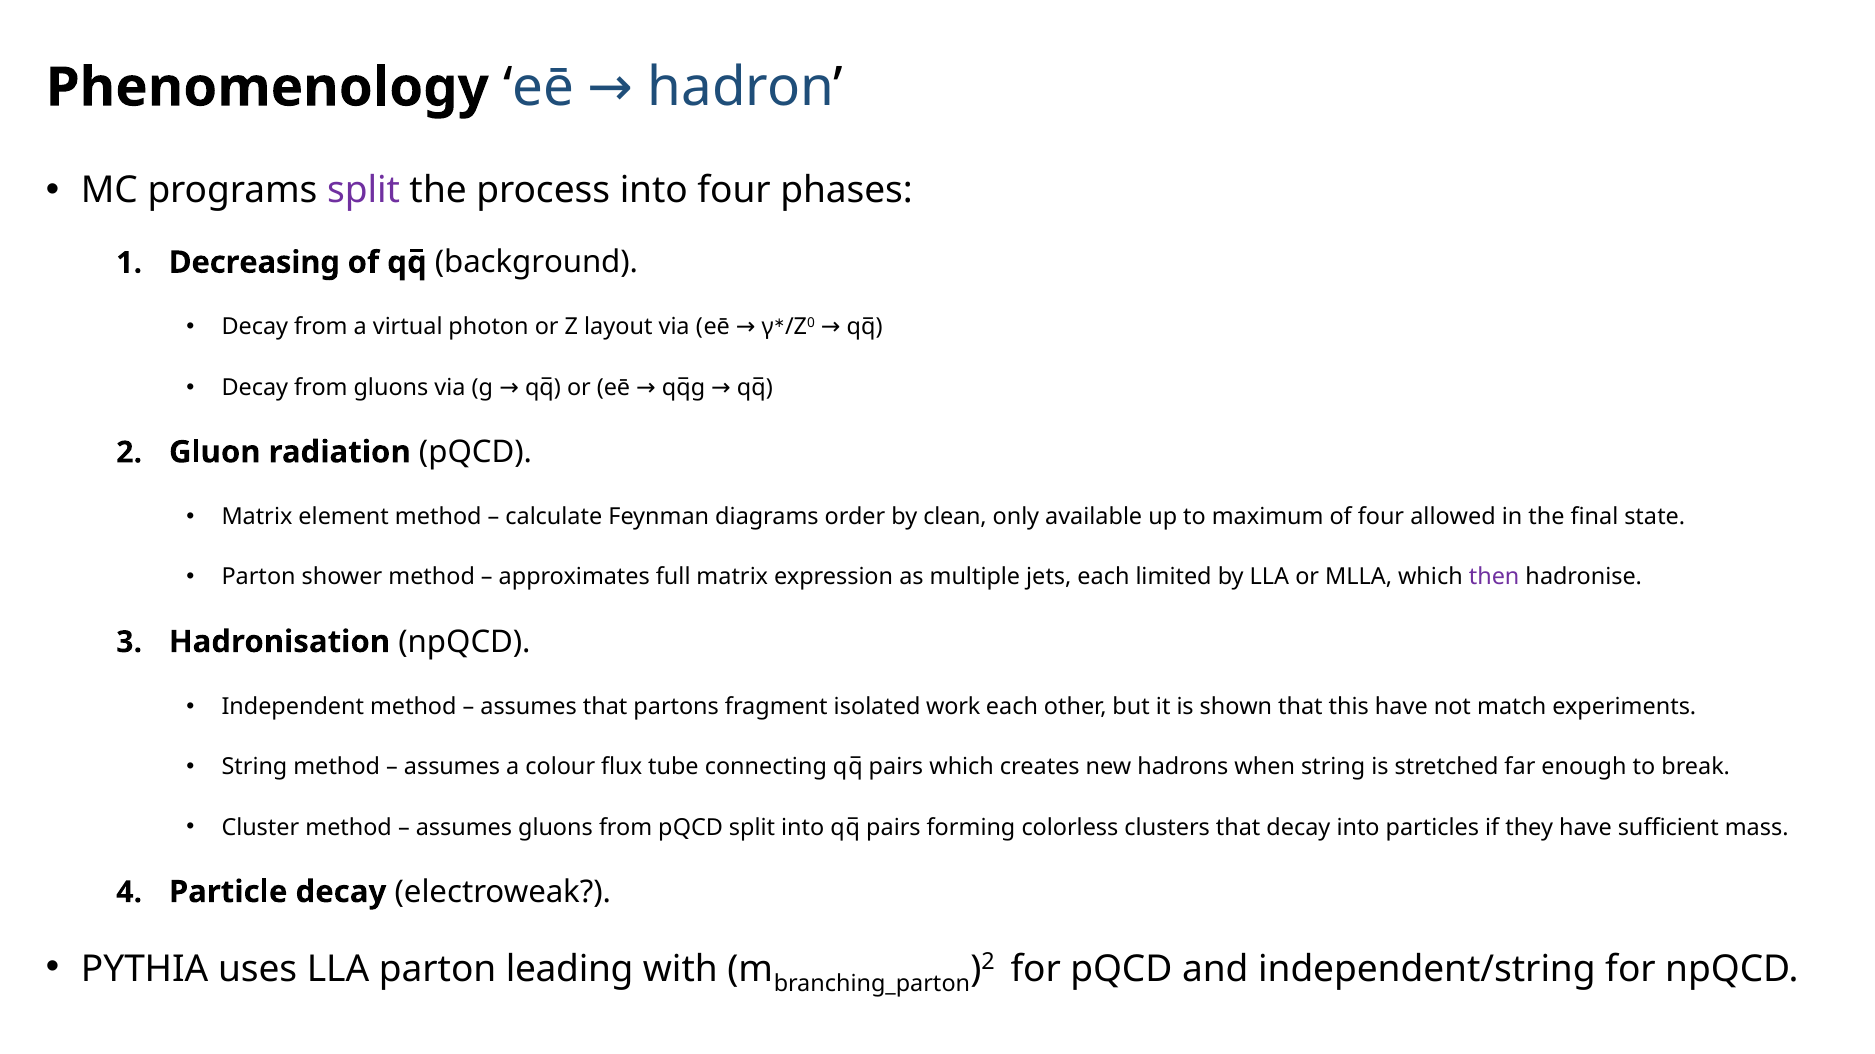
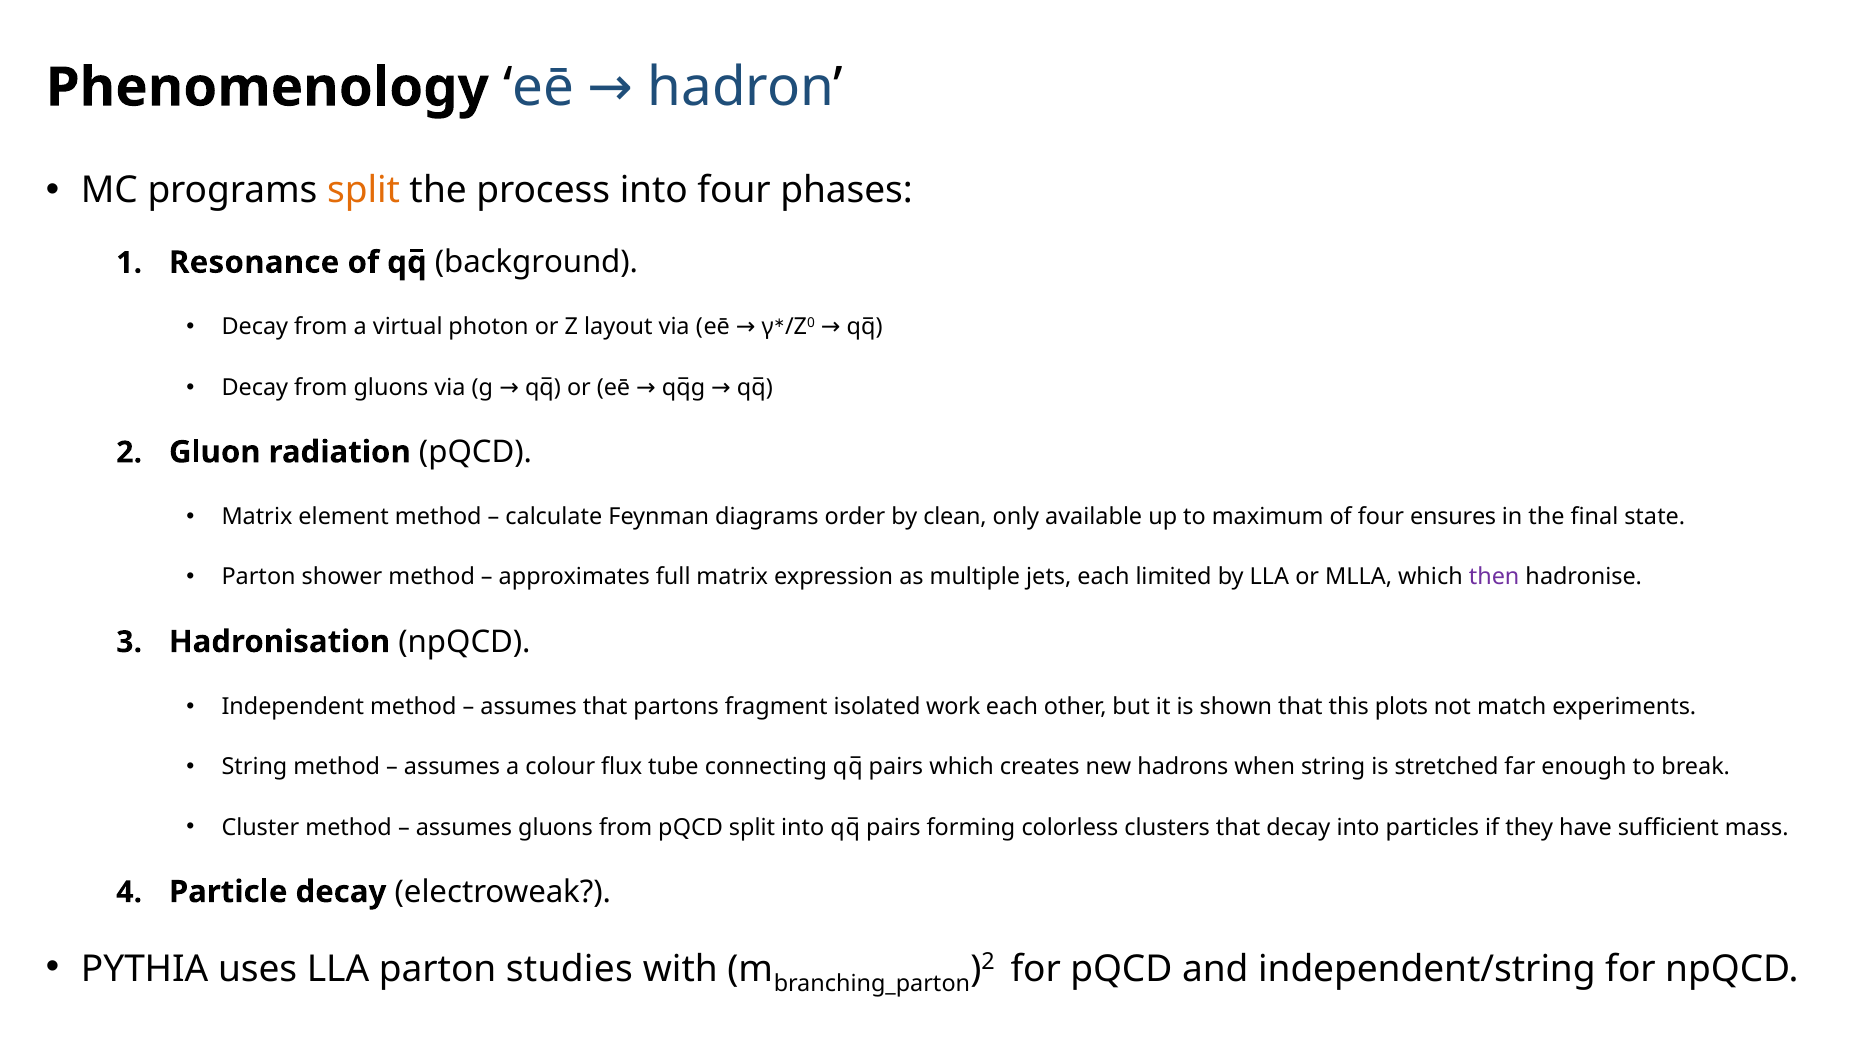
split colour: purple -> orange (364, 191)
Decreasing: Decreasing -> Resonance (254, 263)
allowed: allowed -> ensures (1453, 517)
this have: have -> plots (1402, 707)
leading: leading -> studies (569, 970)
